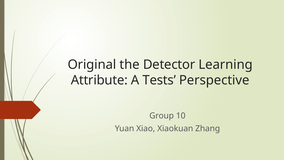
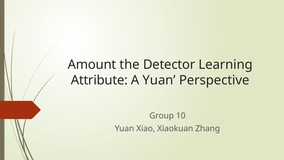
Original: Original -> Amount (92, 64)
A Tests: Tests -> Yuan (159, 80)
